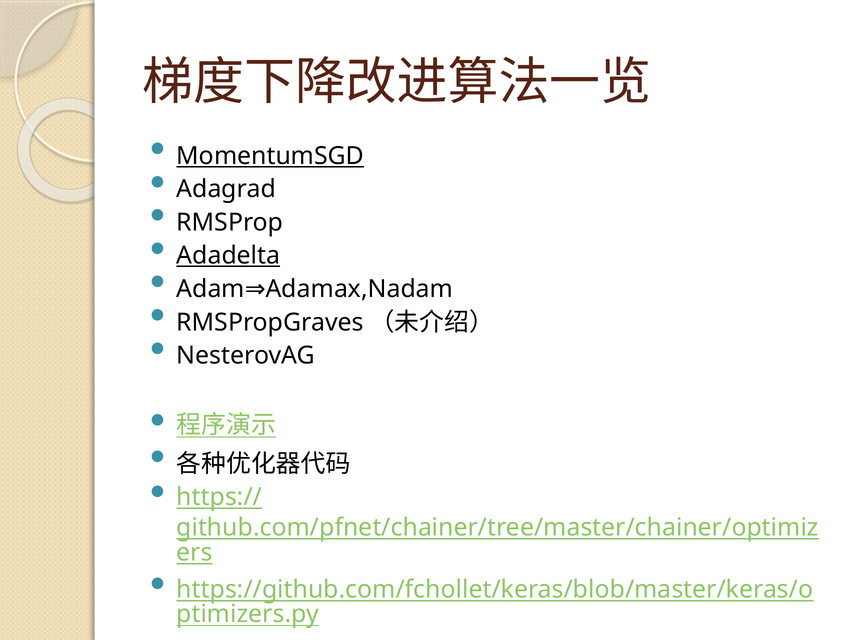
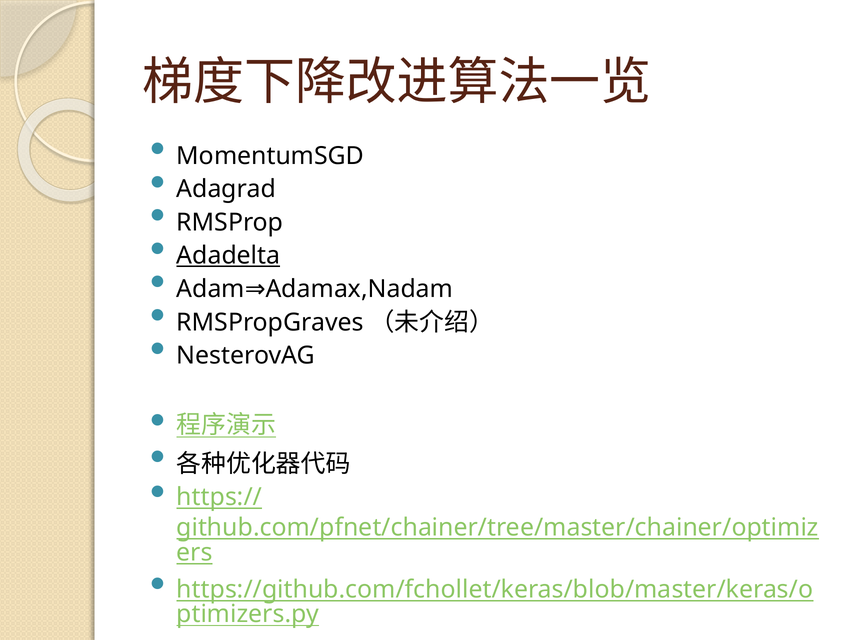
MomentumSGD underline: present -> none (270, 156)
